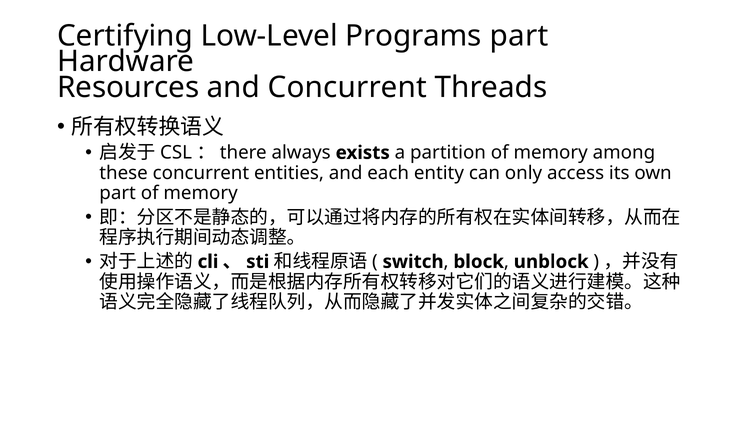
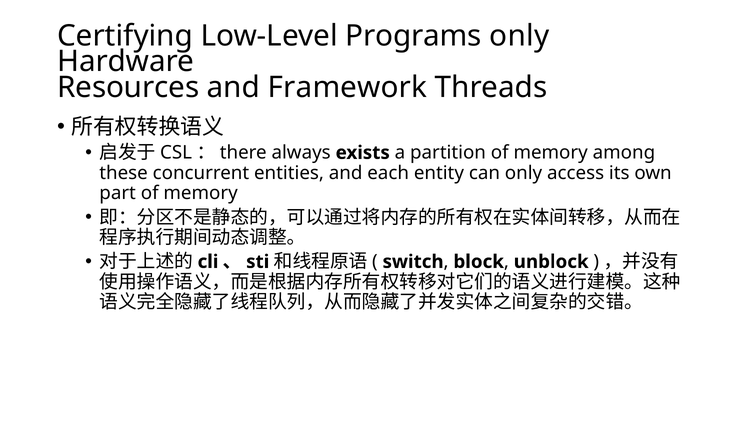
Programs part: part -> only (519, 36)
and Concurrent: Concurrent -> Framework (347, 87)
